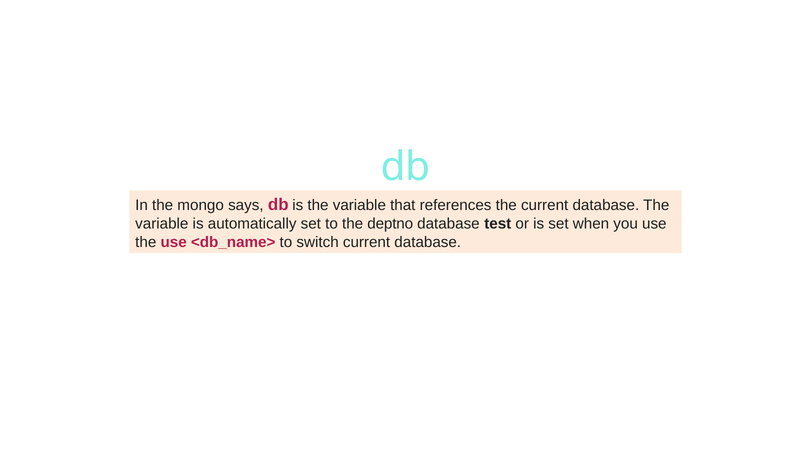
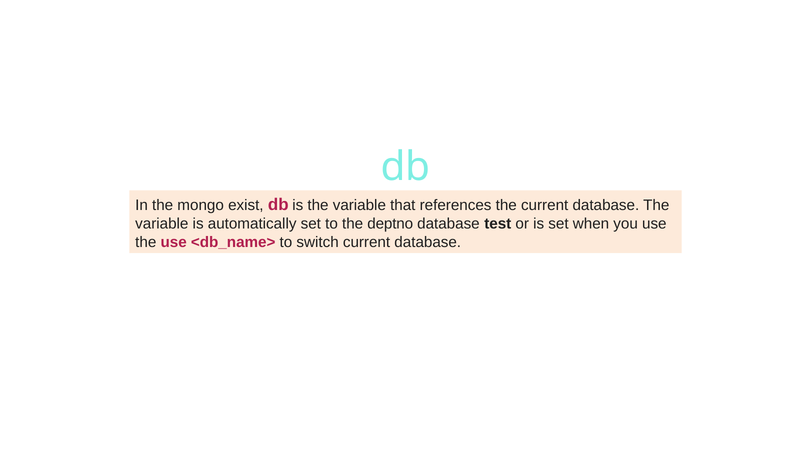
says: says -> exist (246, 205)
